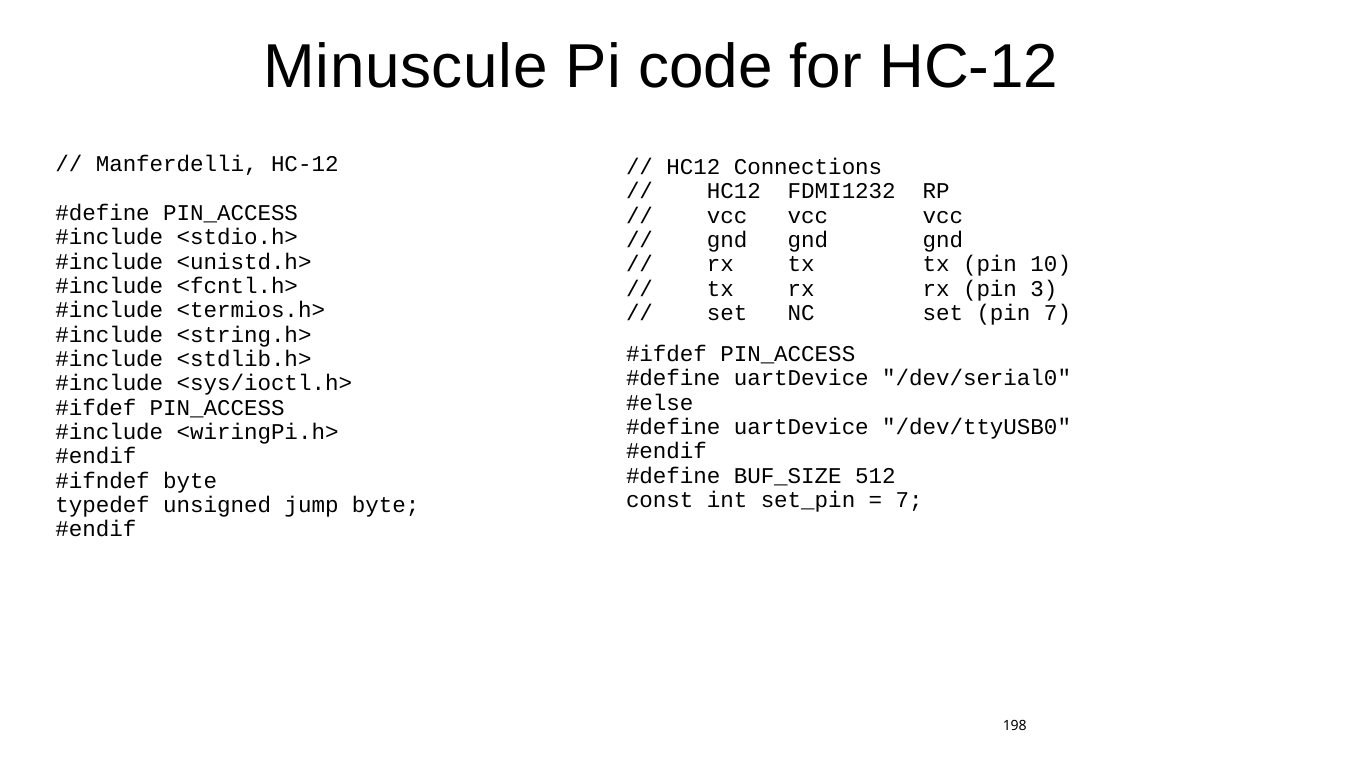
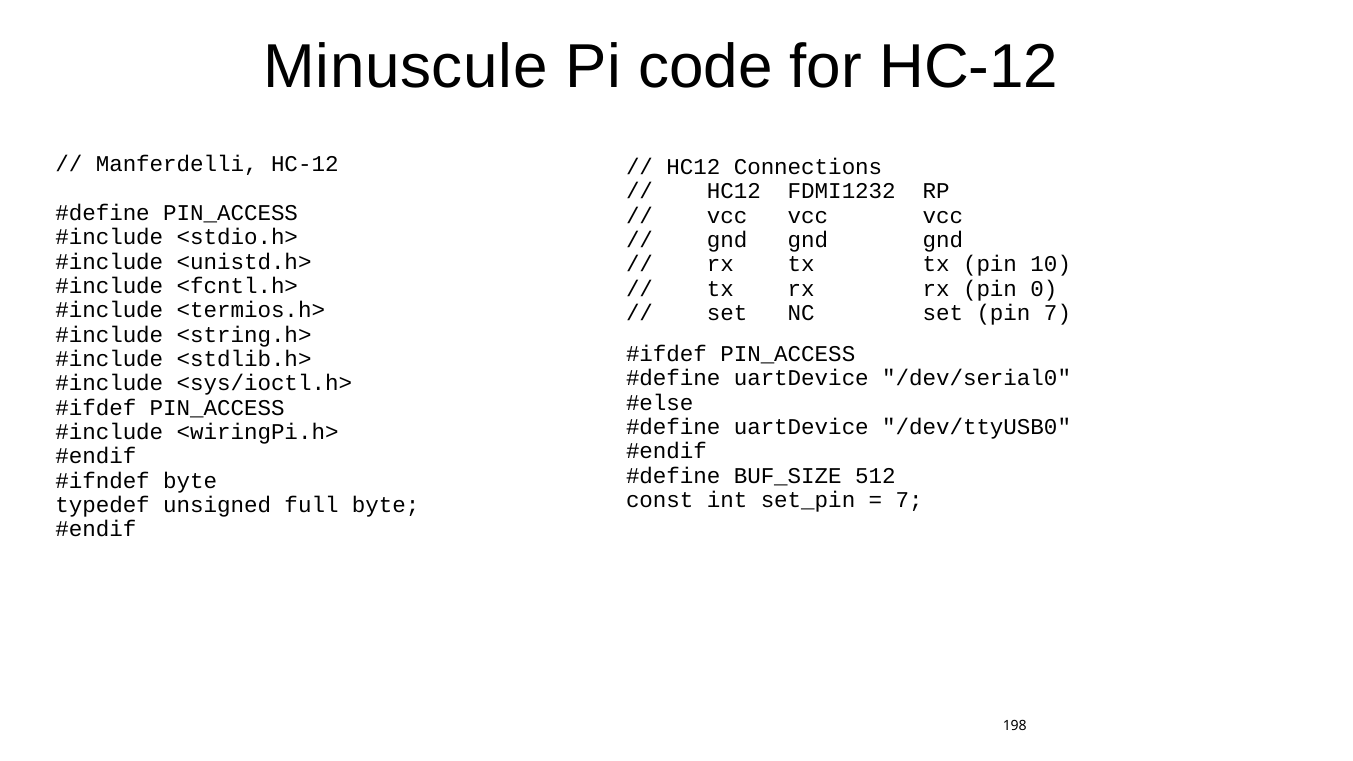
3: 3 -> 0 (1044, 289)
jump: jump -> full (312, 505)
